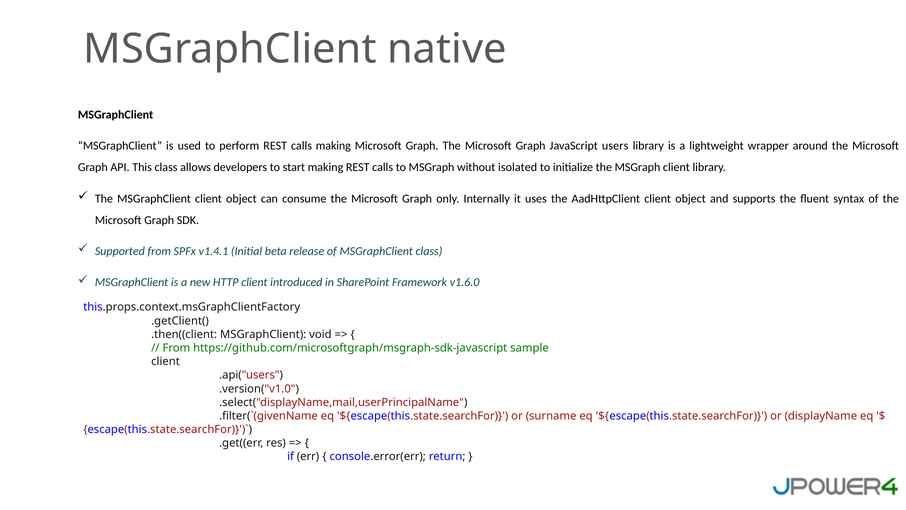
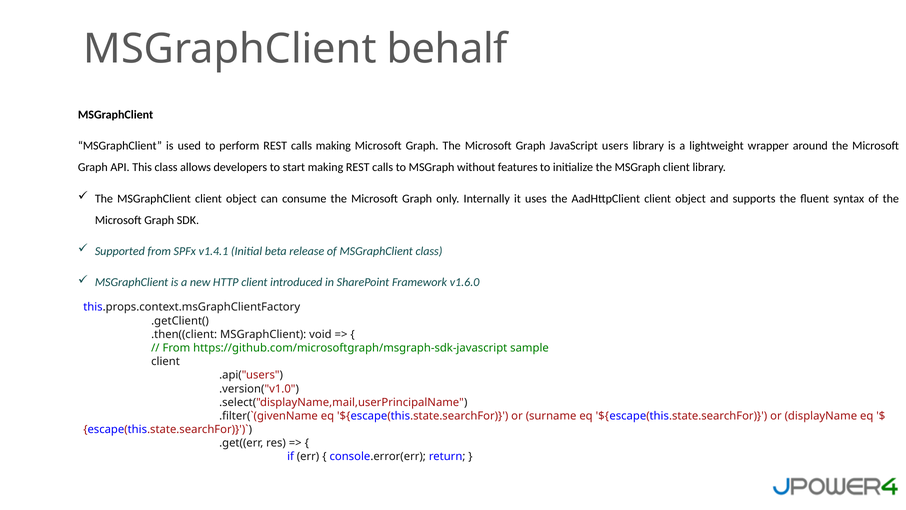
native: native -> behalf (447, 49)
isolated: isolated -> features (518, 167)
